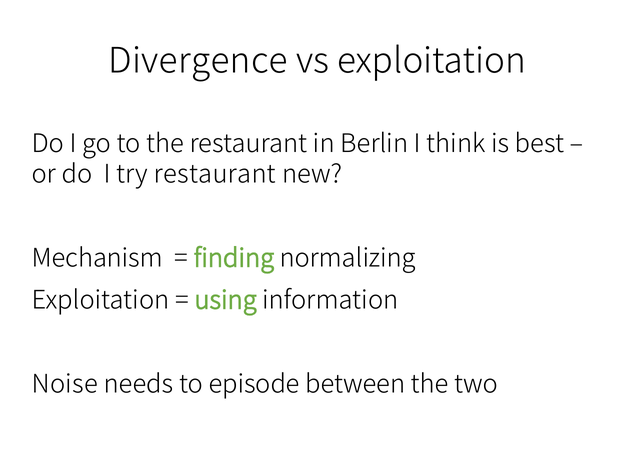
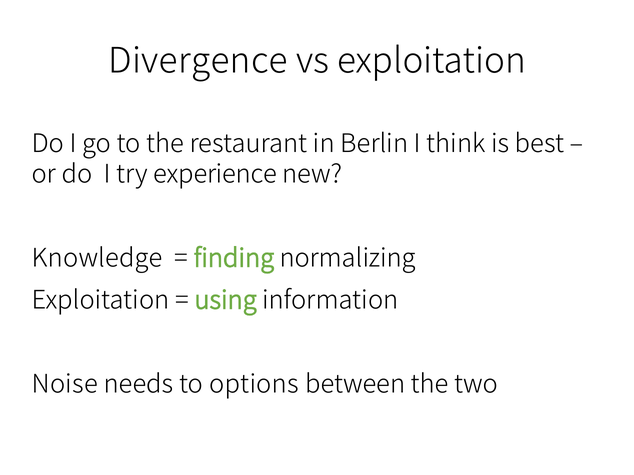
try restaurant: restaurant -> experience (215, 175)
Mechanism: Mechanism -> Knowledge (97, 259)
episode: episode -> options (254, 385)
